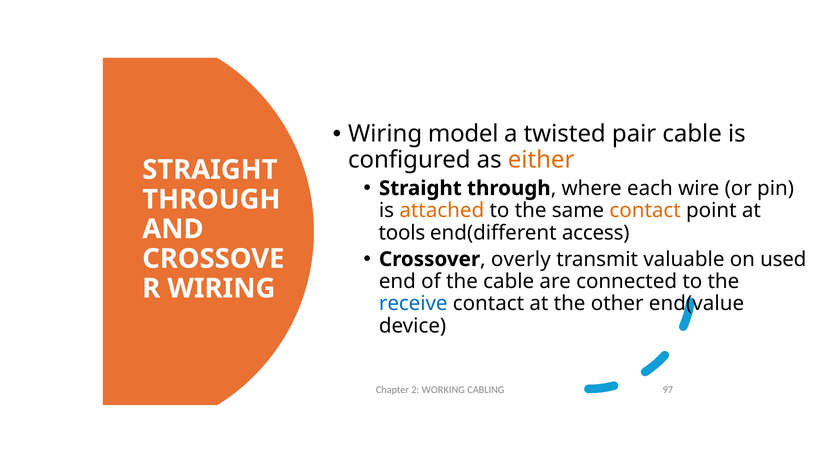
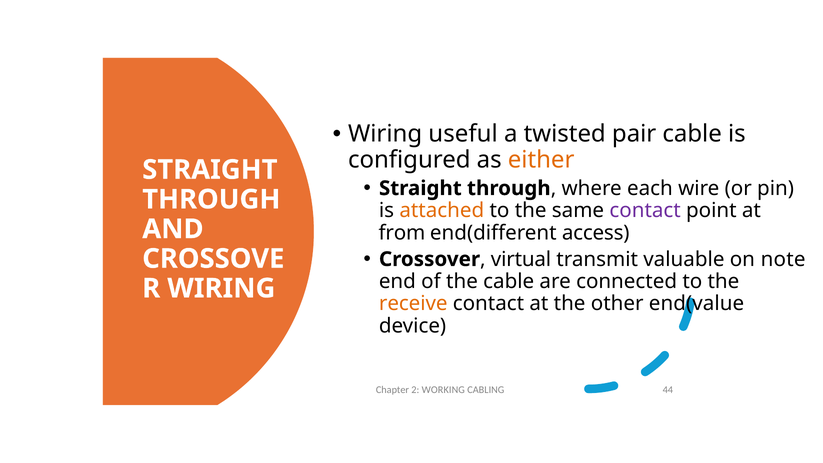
model: model -> useful (463, 134)
contact colour: orange -> purple (645, 211)
tools: tools -> from (402, 233)
overly: overly -> virtual (521, 259)
used: used -> note (783, 259)
receive colour: blue -> orange (413, 304)
97: 97 -> 44 (668, 390)
